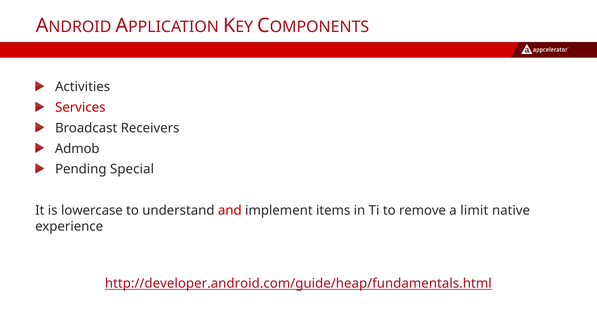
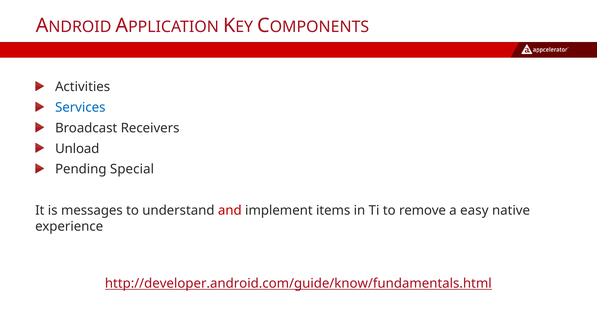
Services colour: red -> blue (80, 107)
Admob: Admob -> Unload (77, 149)
lowercase: lowercase -> messages (92, 210)
limit: limit -> easy (474, 210)
http://developer.android.com/guide/heap/fundamentals.html: http://developer.android.com/guide/heap/fundamentals.html -> http://developer.android.com/guide/know/fundamentals.html (298, 283)
